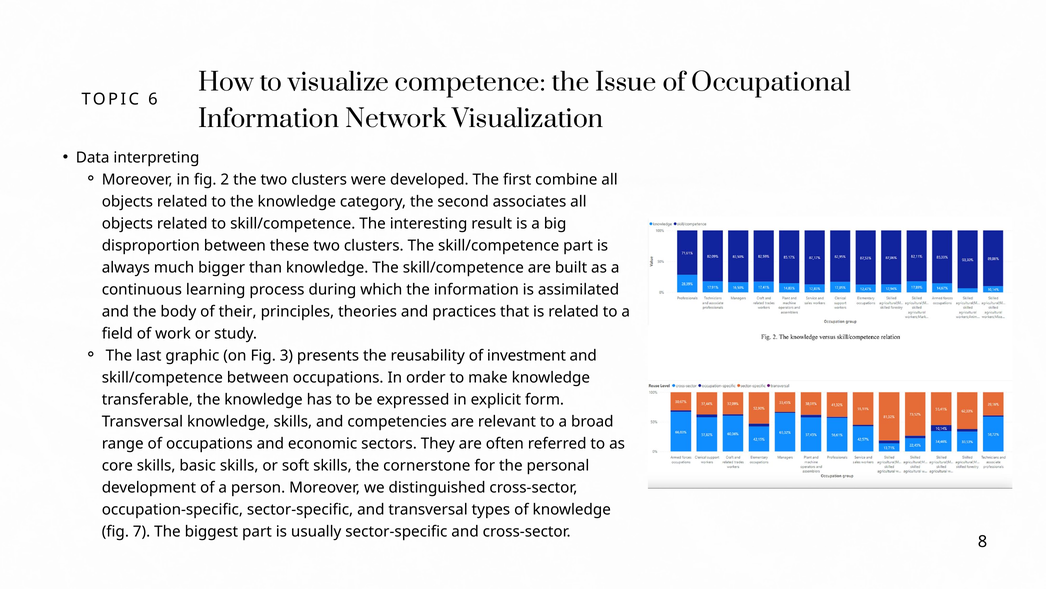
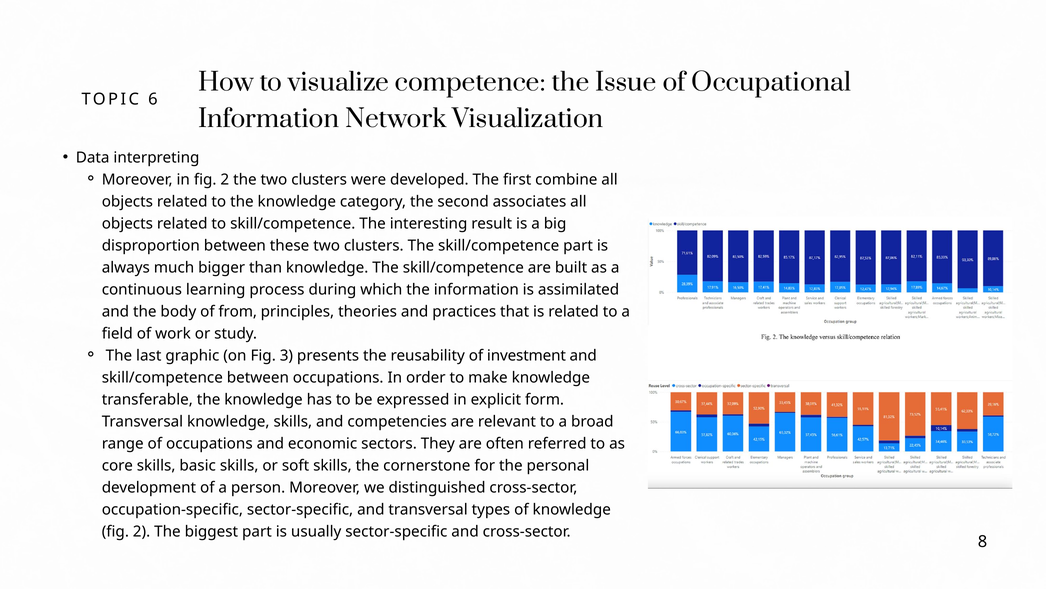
their: their -> from (238, 311)
7: 7 -> 2 (142, 531)
